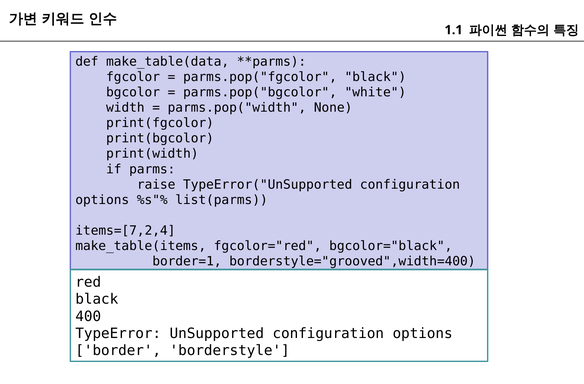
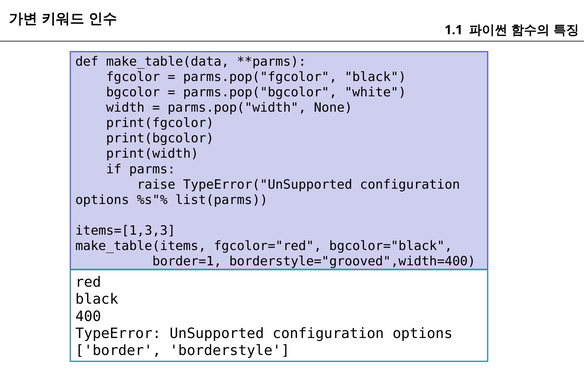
items=[7,2,4: items=[7,2,4 -> items=[1,3,3 (125, 230)
